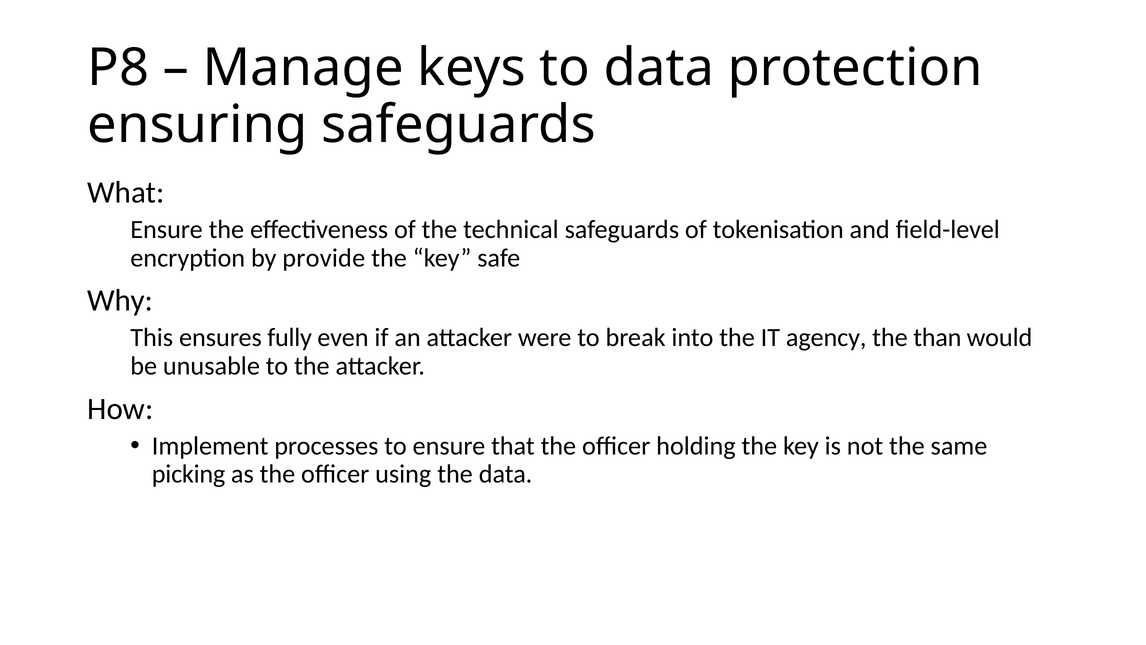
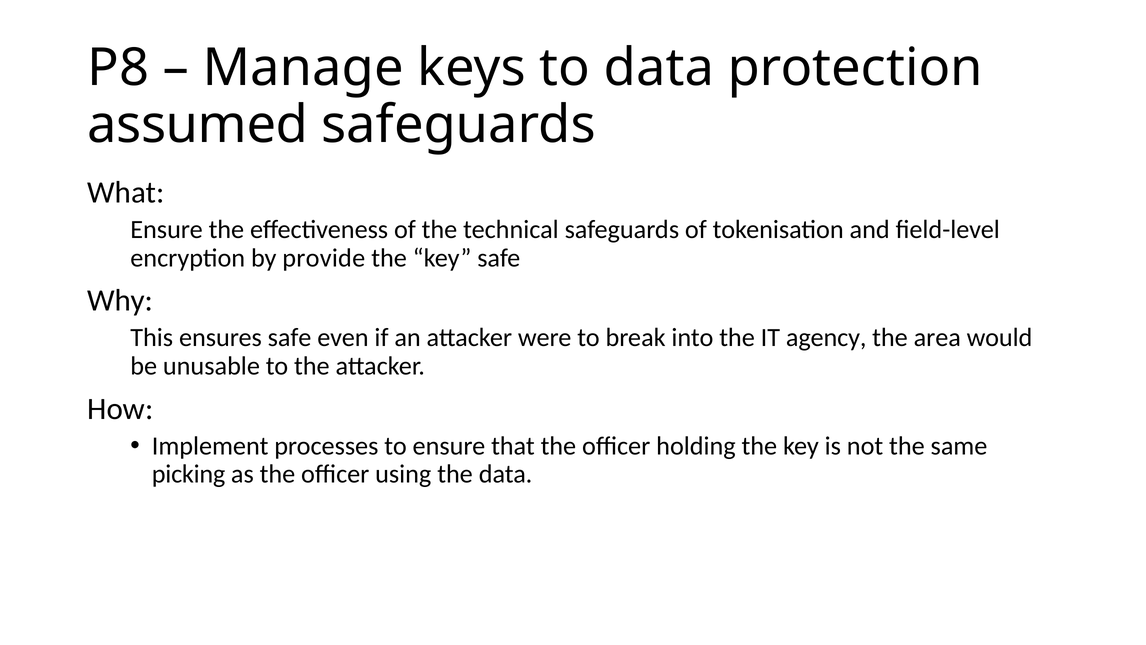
ensuring: ensuring -> assumed (198, 125)
ensures fully: fully -> safe (290, 337)
than: than -> area (937, 337)
